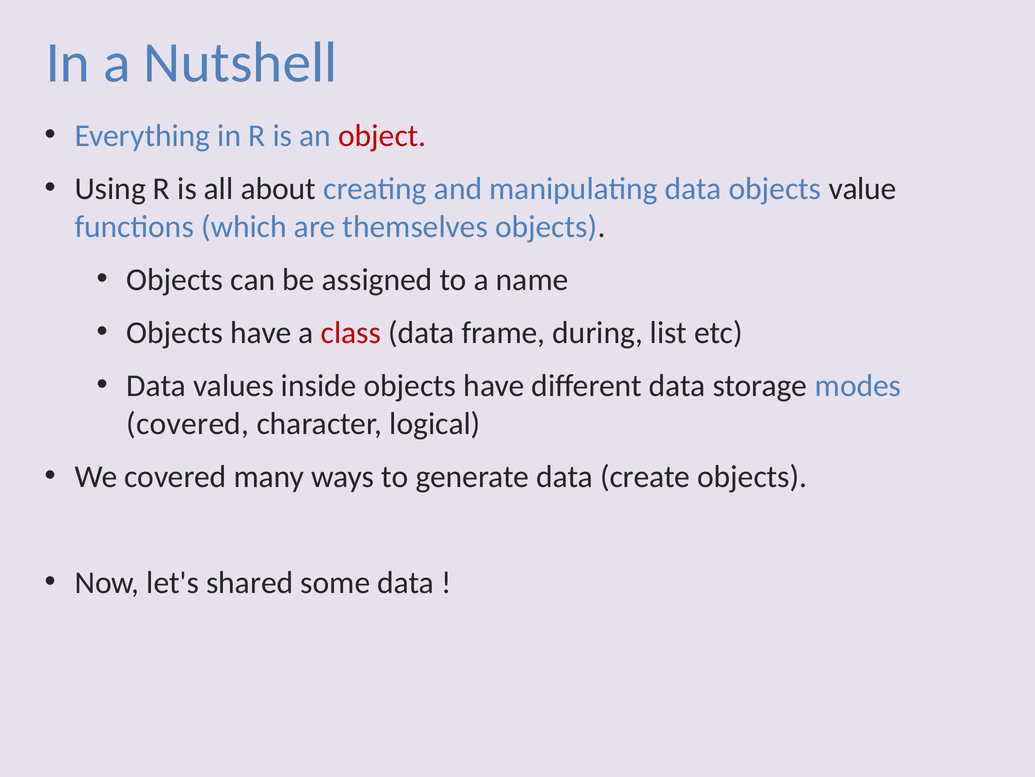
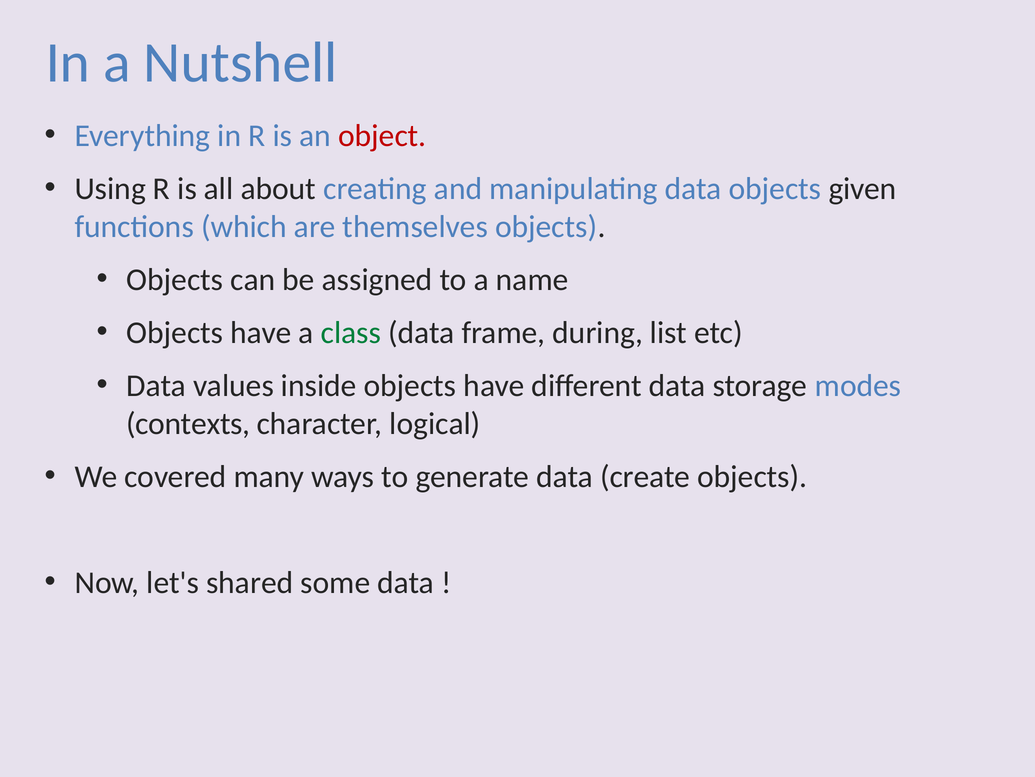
value: value -> given (863, 188)
class colour: red -> green (351, 332)
covered: covered -> contexts (188, 423)
